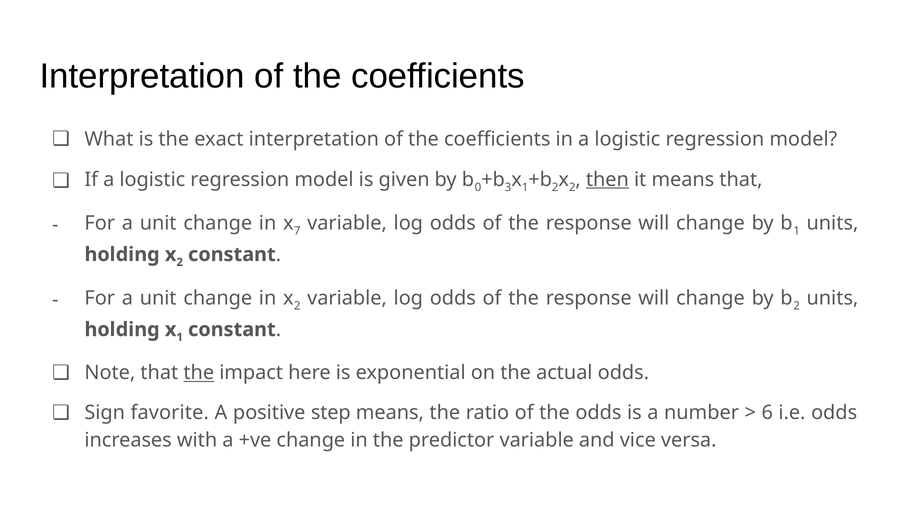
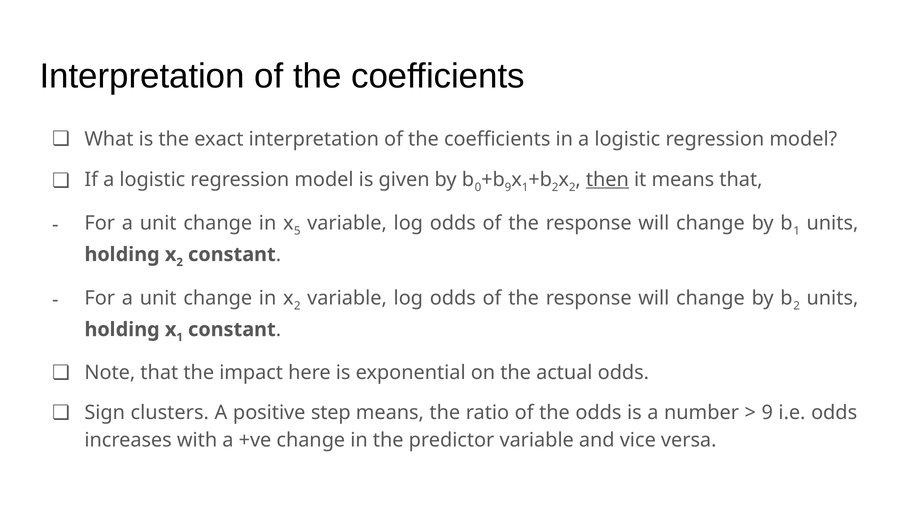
3: 3 -> 9 (508, 187)
7: 7 -> 5 (297, 231)
the underline: present -> none (199, 373)
favorite: favorite -> clusters (170, 413)
6: 6 -> 9 (767, 413)
